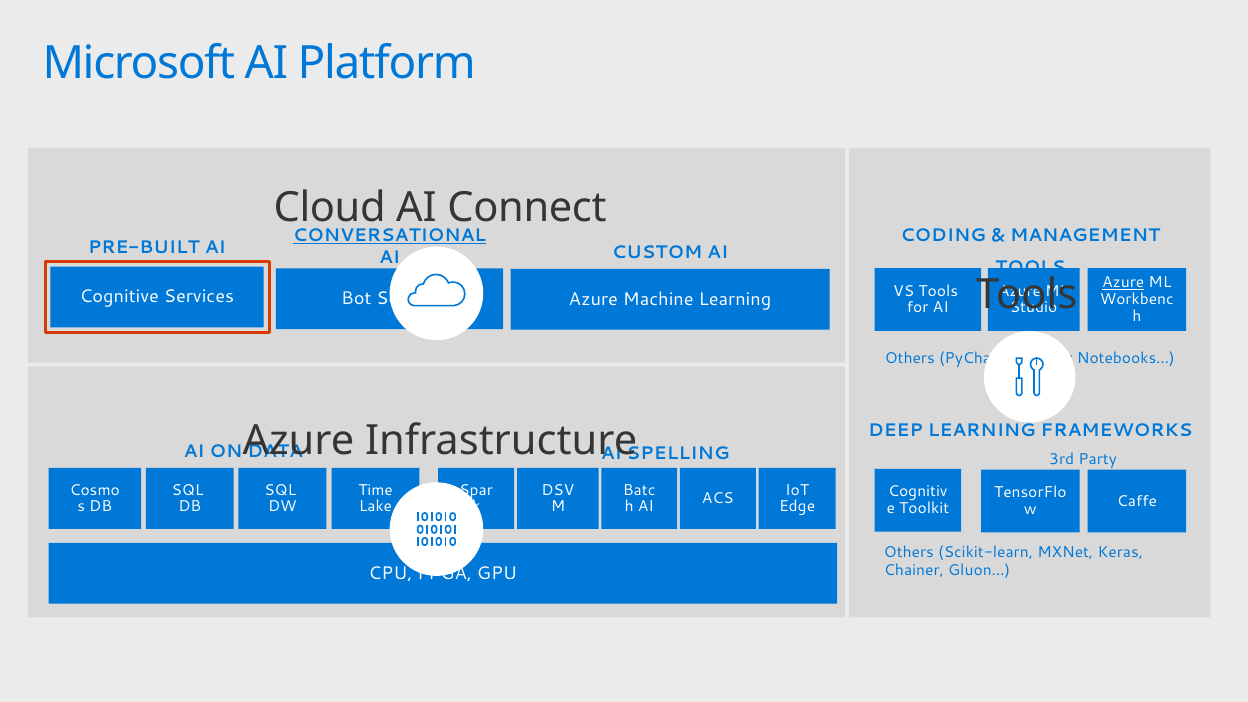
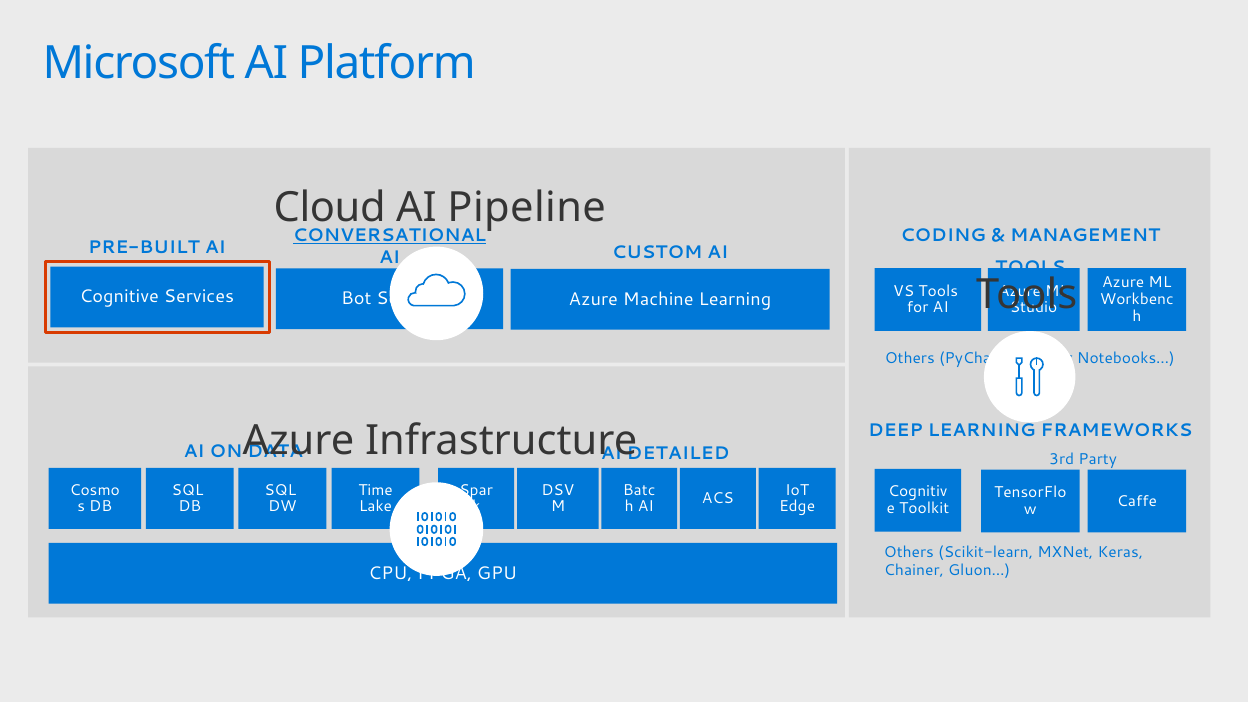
Connect: Connect -> Pipeline (527, 208)
Azure underline: present -> none (1123, 283)
SPELLING: SPELLING -> DETAILED (678, 454)
